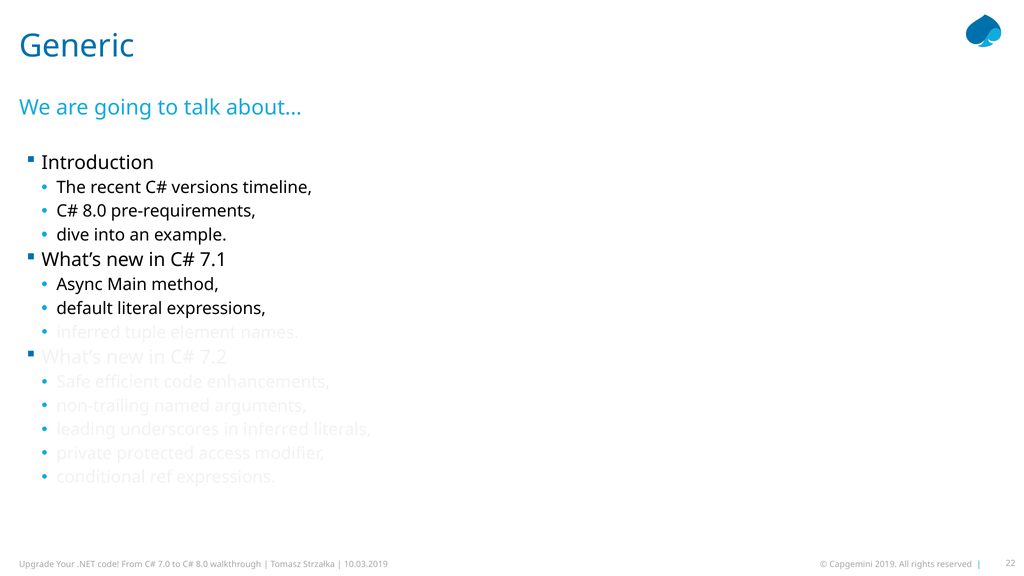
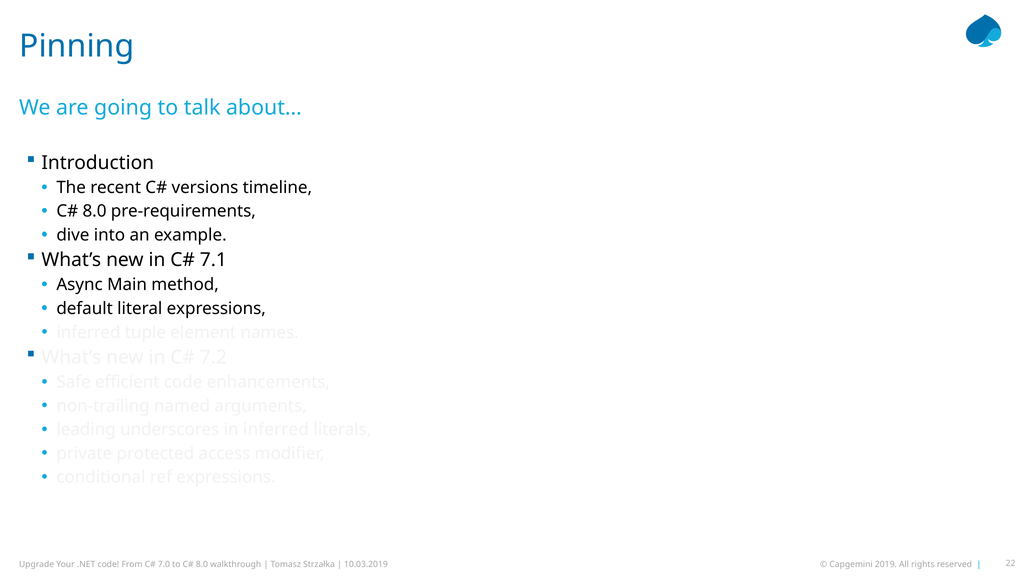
Generic: Generic -> Pinning (77, 46)
